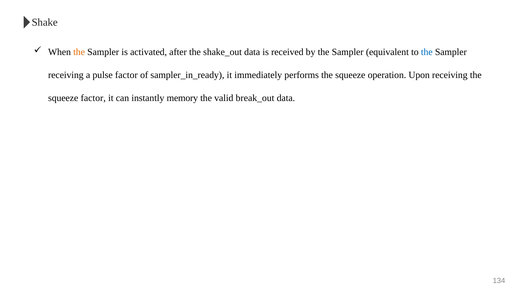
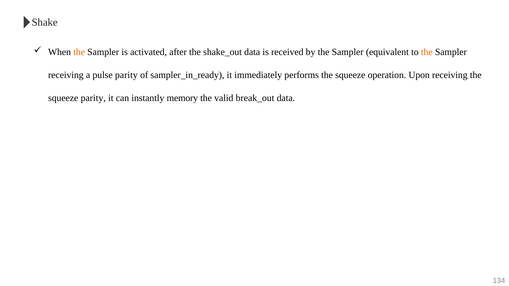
the colour: blue -> orange (427, 52)
pulse factor: factor -> parity (126, 75)
squeeze factor: factor -> parity (93, 98)
